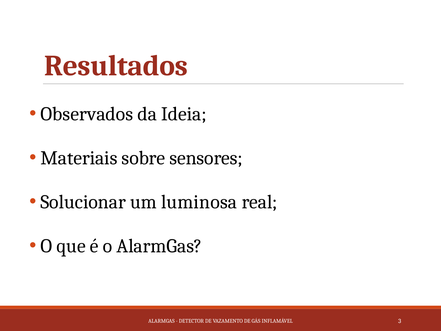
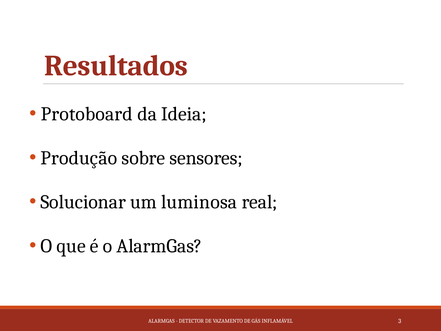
Observados: Observados -> Protoboard (87, 114)
Materiais: Materiais -> Produção (79, 158)
